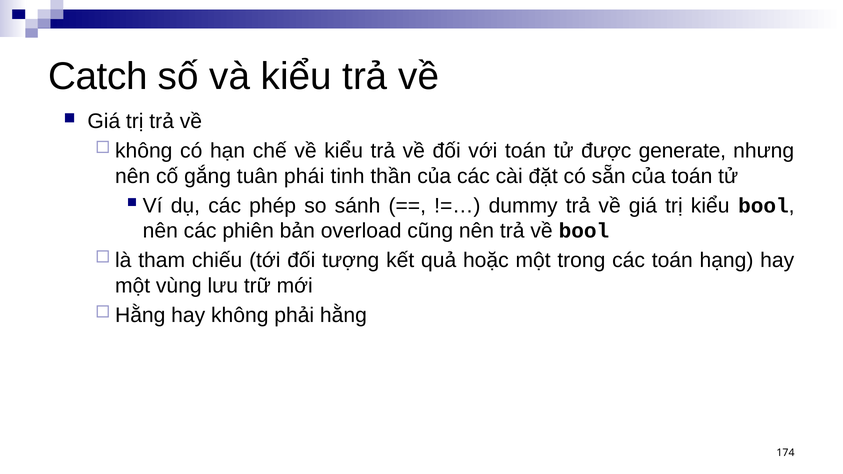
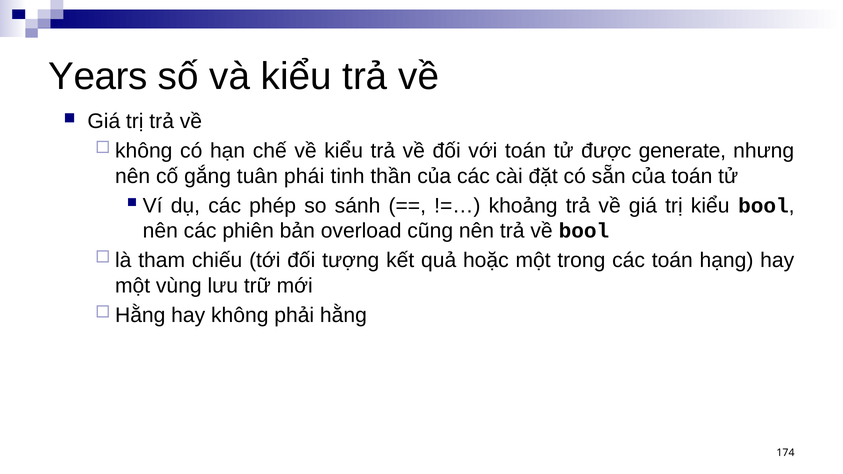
Catch: Catch -> Years (98, 76)
dummy: dummy -> khoảng (523, 206)
